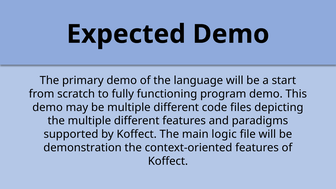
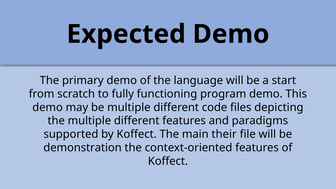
logic: logic -> their (224, 134)
